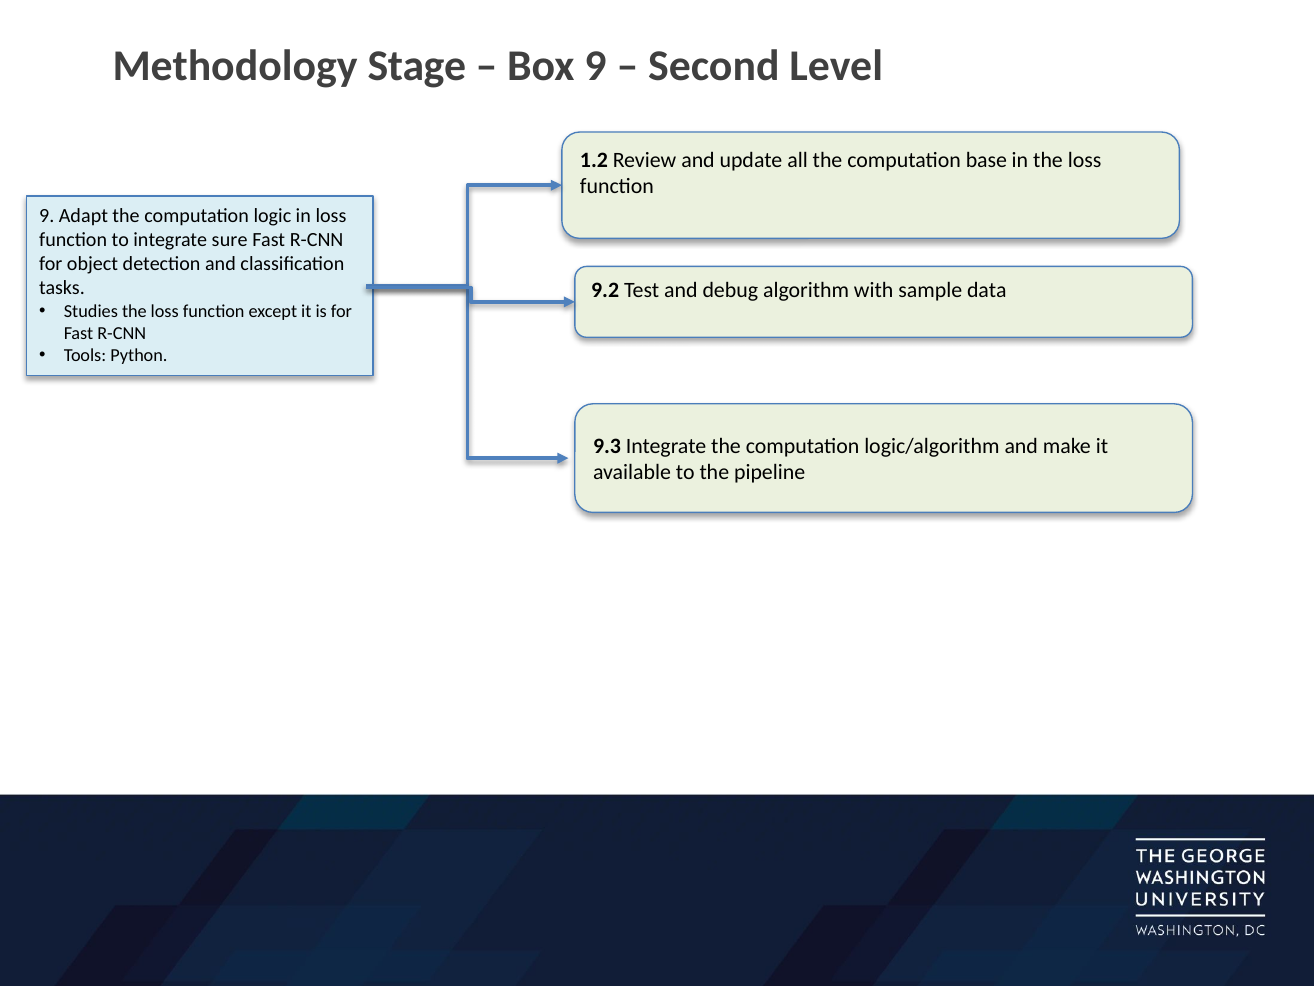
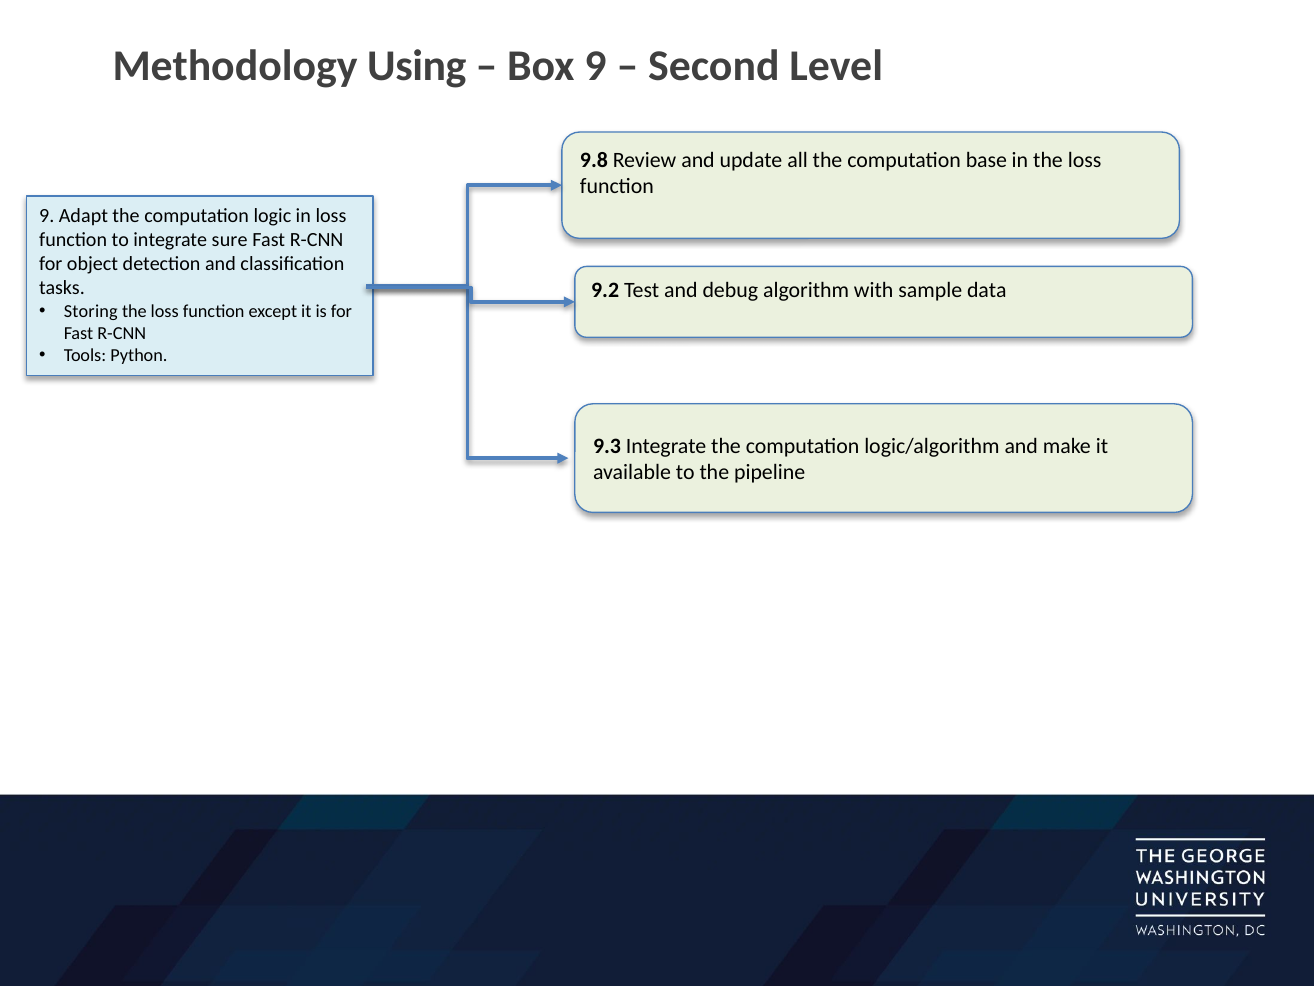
Stage: Stage -> Using (417, 66)
1.2: 1.2 -> 9.8 (594, 160)
Studies: Studies -> Storing (91, 311)
